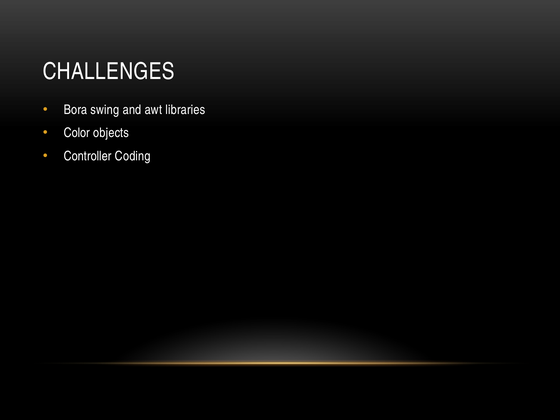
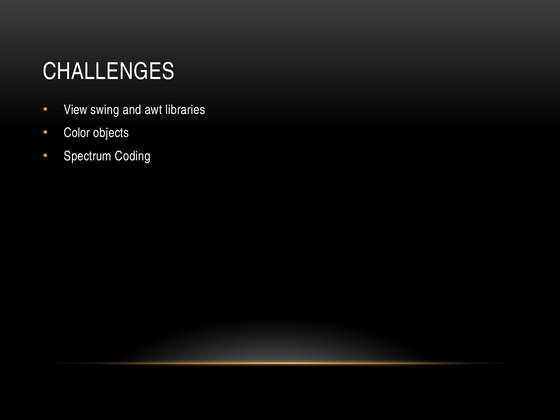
Bora: Bora -> View (76, 110)
Controller: Controller -> Spectrum (88, 156)
